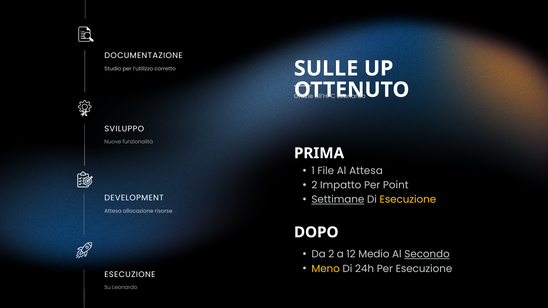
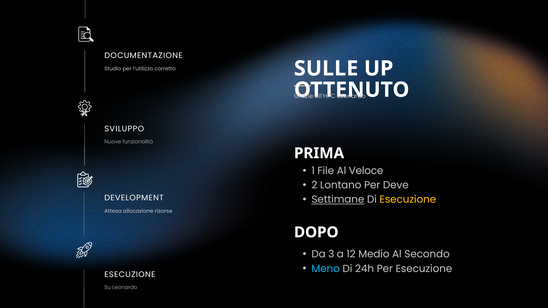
Al Attesa: Attesa -> Veloce (366, 171)
Impatto: Impatto -> Lontano (341, 185)
Point: Point -> Deve (396, 185)
Da 2: 2 -> 3 (331, 254)
Secondo underline: present -> none (427, 254)
Meno colour: yellow -> light blue (326, 269)
